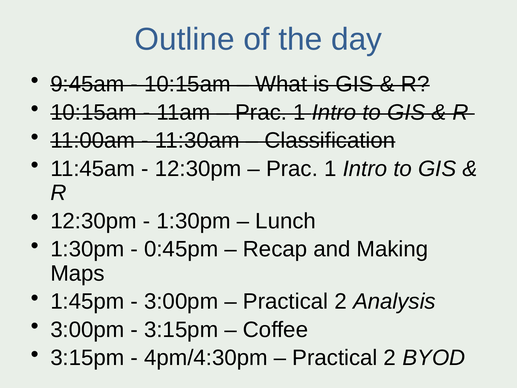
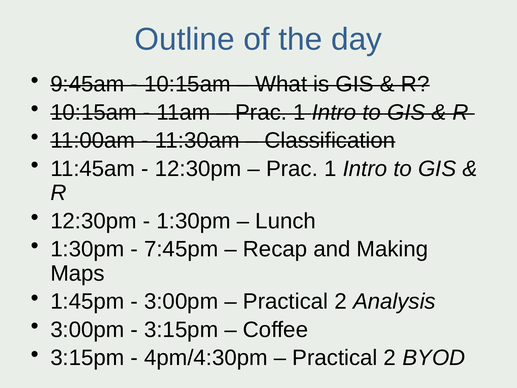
0:45pm: 0:45pm -> 7:45pm (181, 249)
